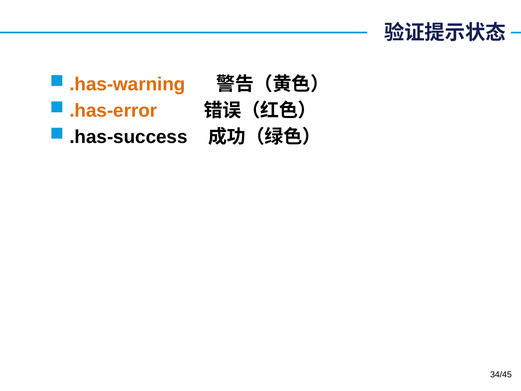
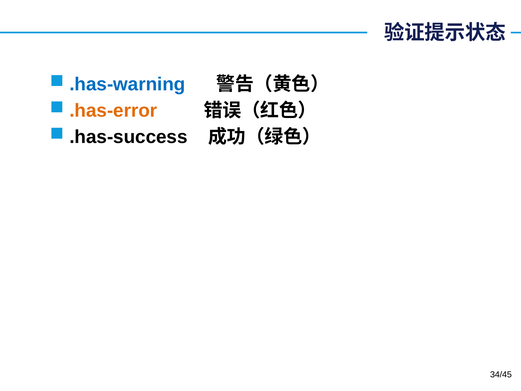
.has-warning colour: orange -> blue (127, 84)
